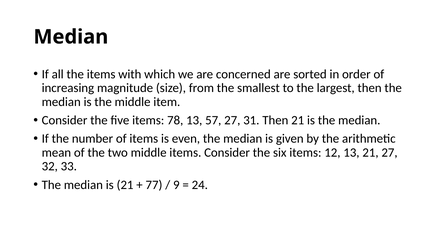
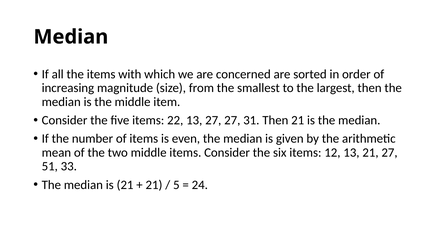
78: 78 -> 22 (175, 120)
13 57: 57 -> 27 (213, 120)
32: 32 -> 51 (50, 166)
77: 77 -> 21 (154, 185)
9: 9 -> 5 (176, 185)
